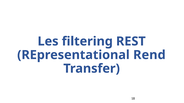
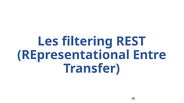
Rend: Rend -> Entre (150, 55)
